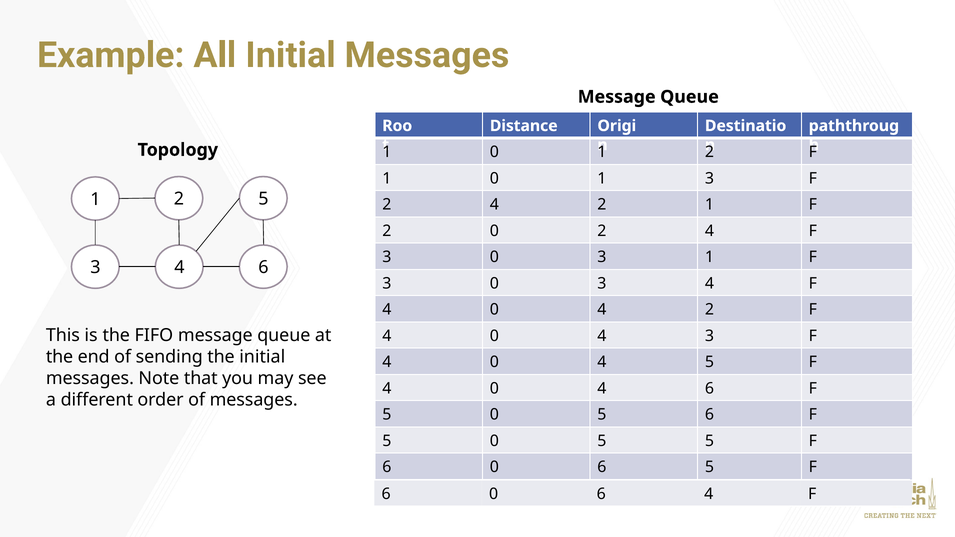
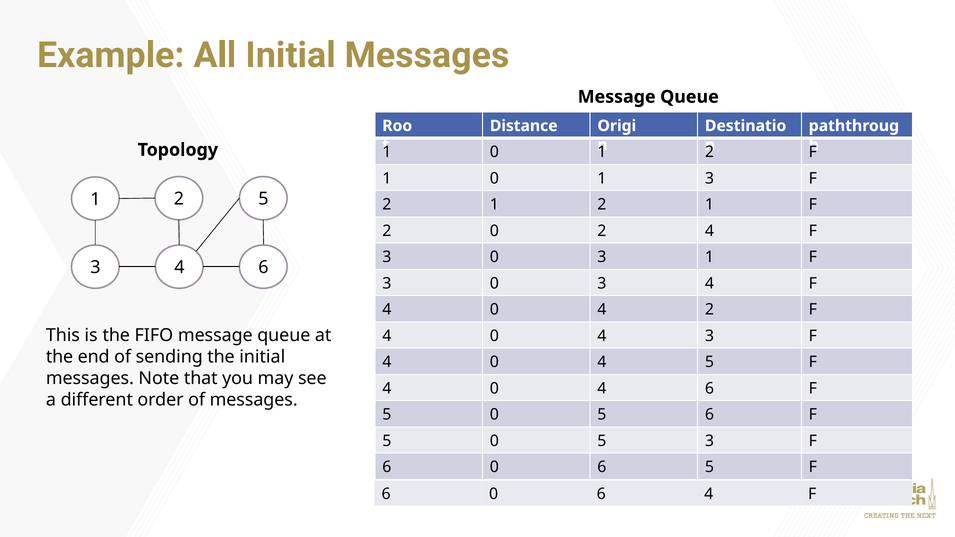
4: 4 -> 1 (494, 205)
5 5: 5 -> 3 (709, 441)
